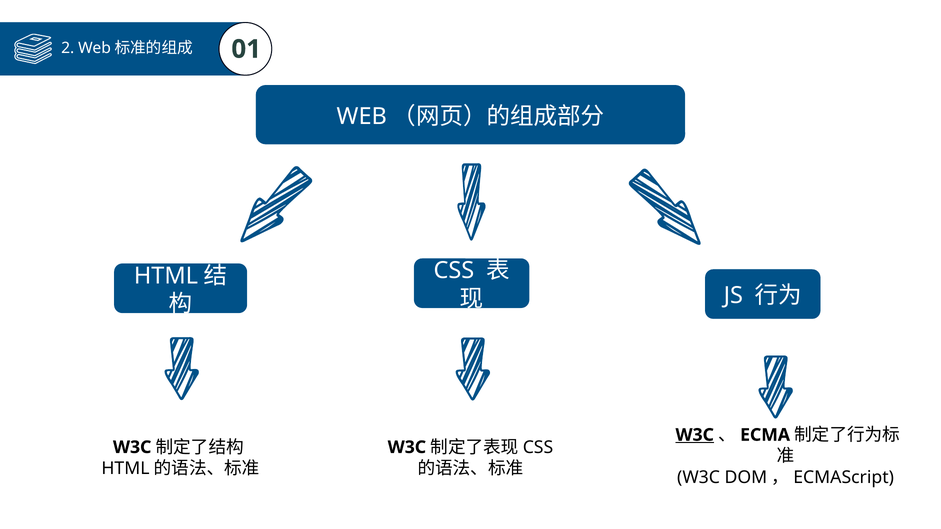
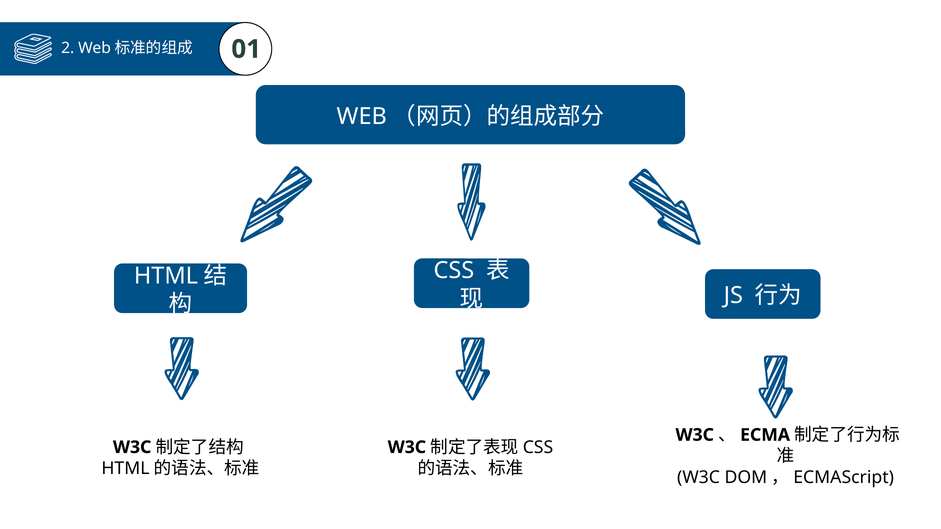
W3C underline: present -> none (695, 435)
